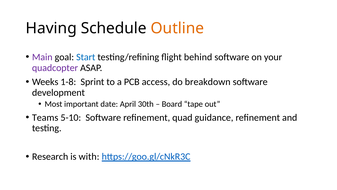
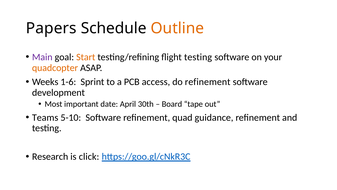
Having: Having -> Papers (51, 28)
Start colour: blue -> orange (86, 57)
flight behind: behind -> testing (198, 57)
quadcopter colour: purple -> orange (55, 68)
1-8: 1-8 -> 1-6 (68, 82)
do breakdown: breakdown -> refinement (208, 82)
with: with -> click (89, 156)
